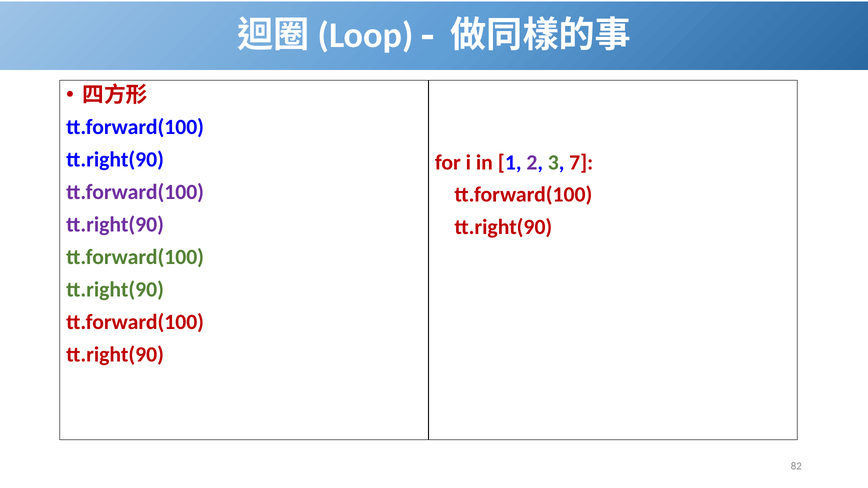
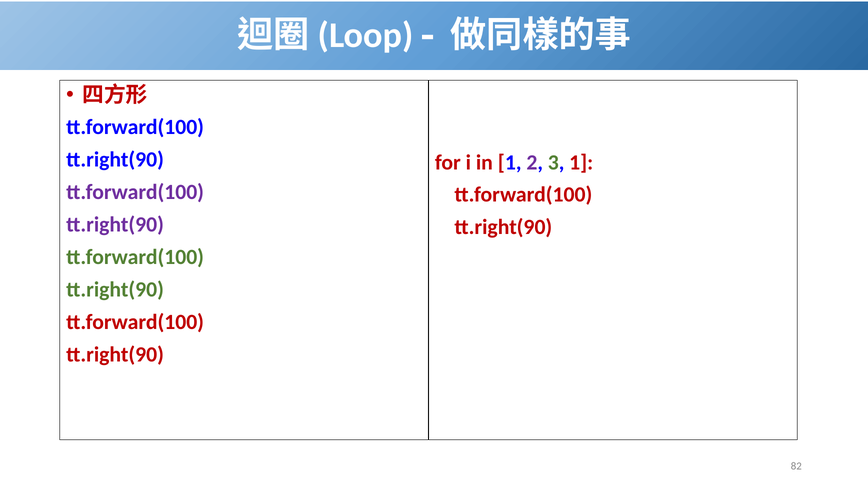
3 7: 7 -> 1 (581, 162)
